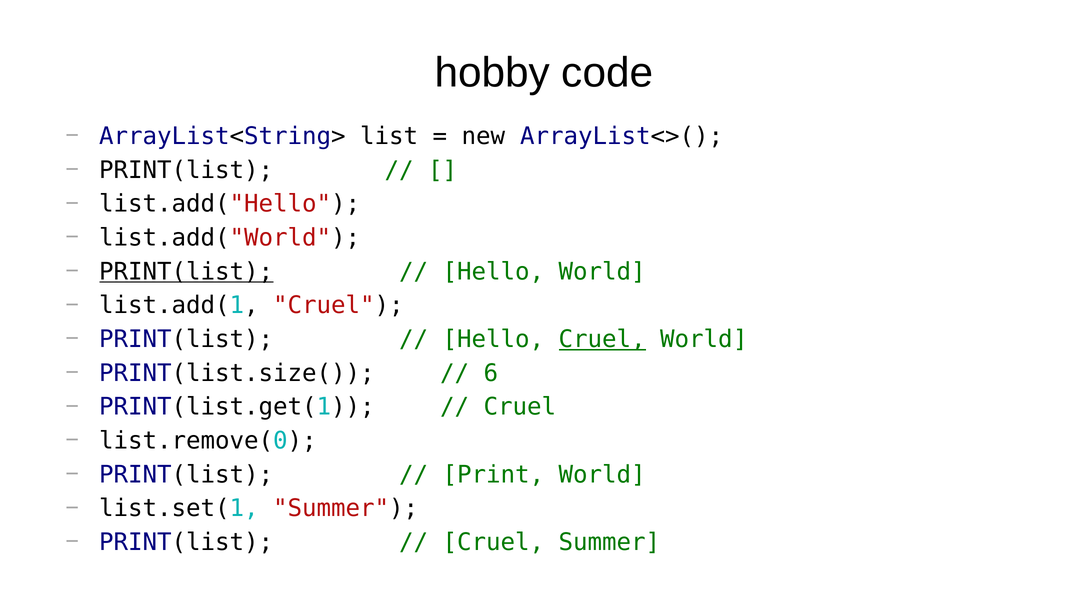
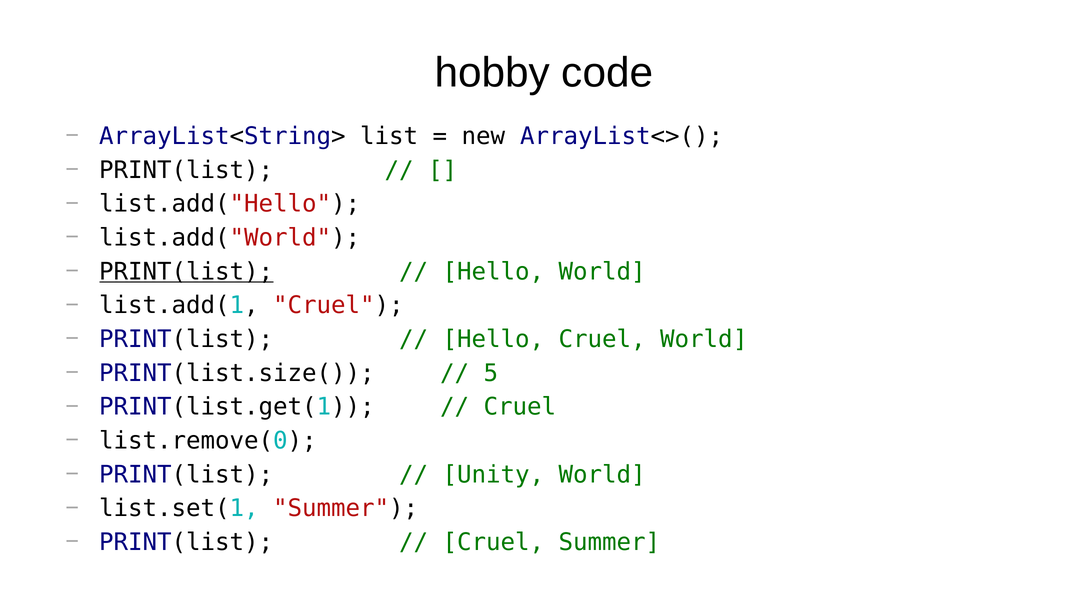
Cruel underline: present -> none (602, 339)
6: 6 -> 5 (491, 373)
Print: Print -> Unity (494, 475)
